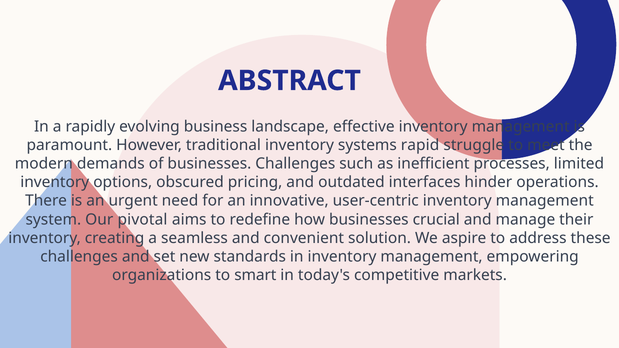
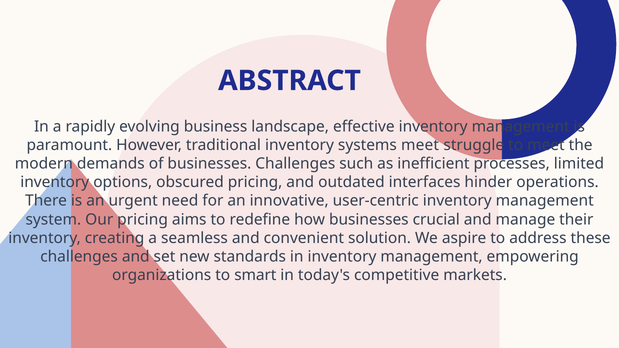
systems rapid: rapid -> meet (420, 145)
Our pivotal: pivotal -> pricing (143, 220)
